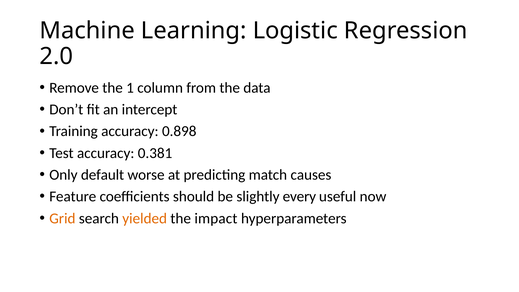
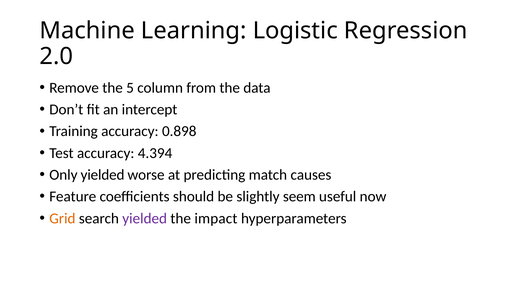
1: 1 -> 5 (130, 88)
0.381: 0.381 -> 4.394 (155, 153)
Only default: default -> yielded (103, 175)
every: every -> seem (299, 197)
yielded colour: orange -> purple (145, 218)
